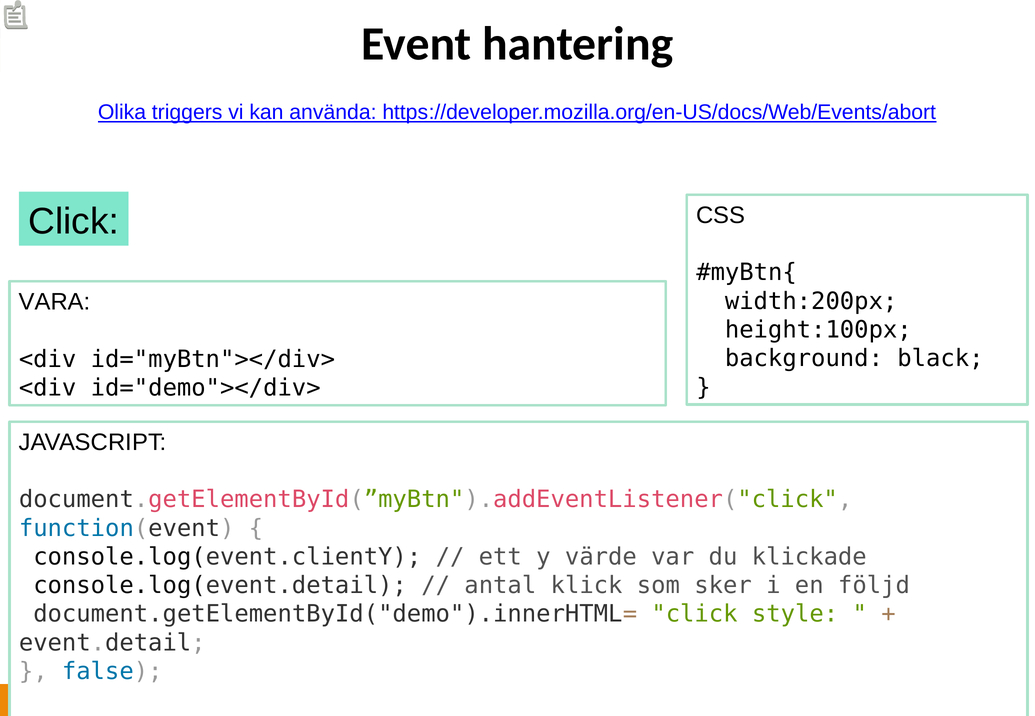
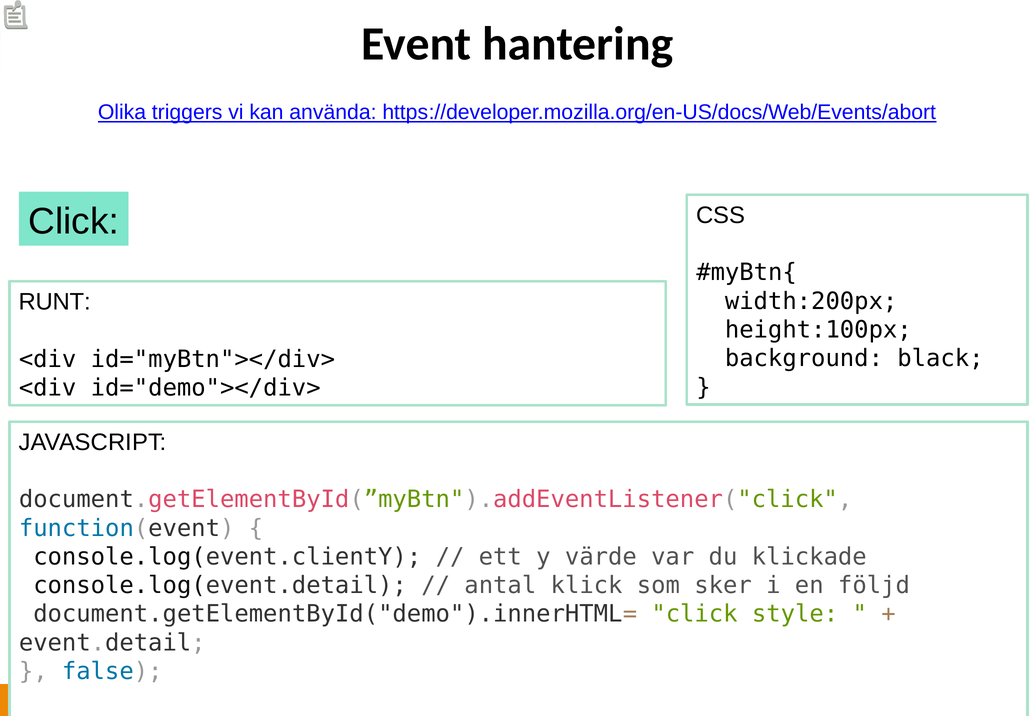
VARA: VARA -> RUNT (55, 302)
